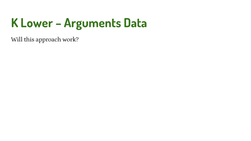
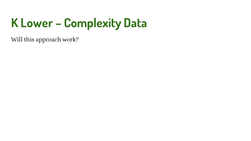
Arguments: Arguments -> Complexity (93, 23)
